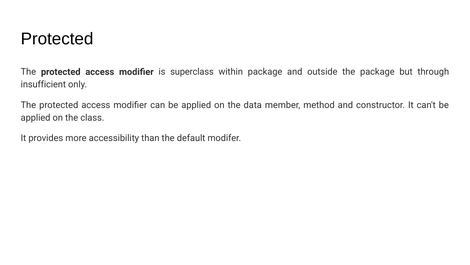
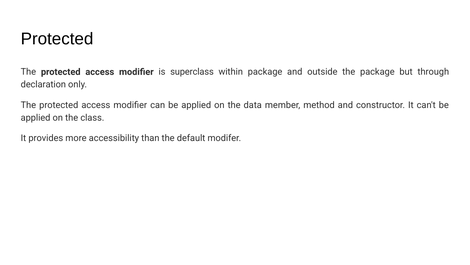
insufficient: insufficient -> declaration (43, 84)
